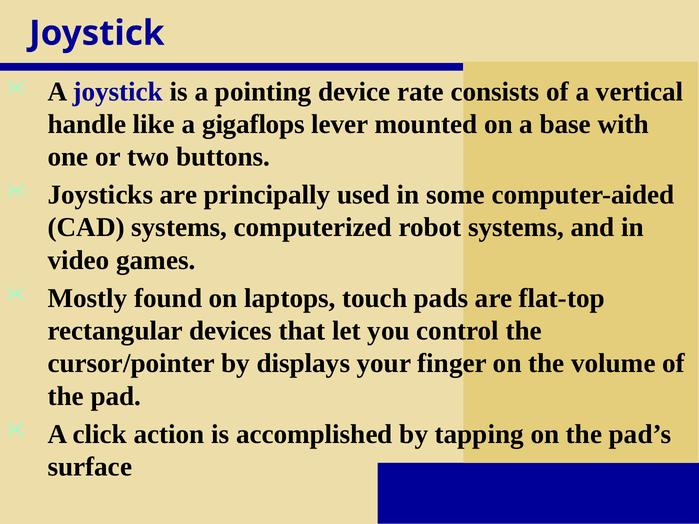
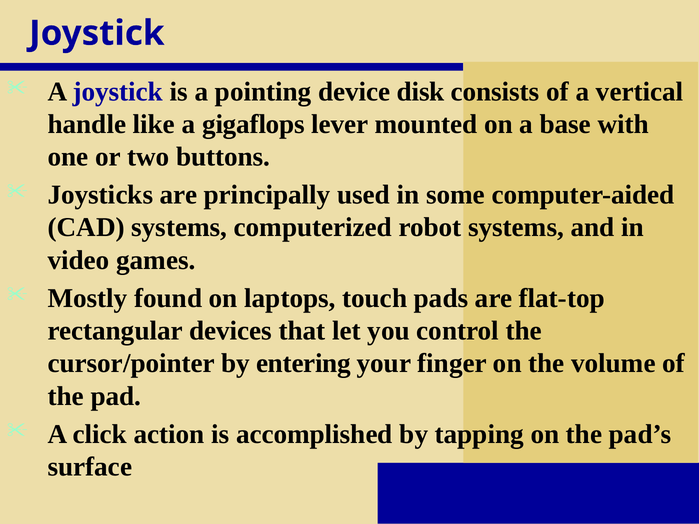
rate: rate -> disk (421, 92)
displays: displays -> entering (303, 364)
